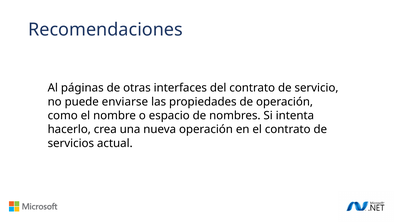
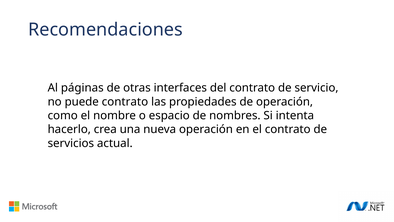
puede enviarse: enviarse -> contrato (125, 102)
